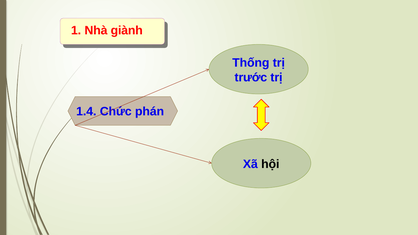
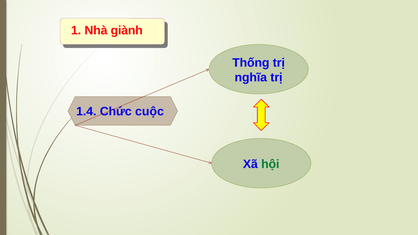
trước: trước -> nghĩa (251, 77)
phán: phán -> cuộc (149, 112)
hội colour: black -> green (270, 164)
